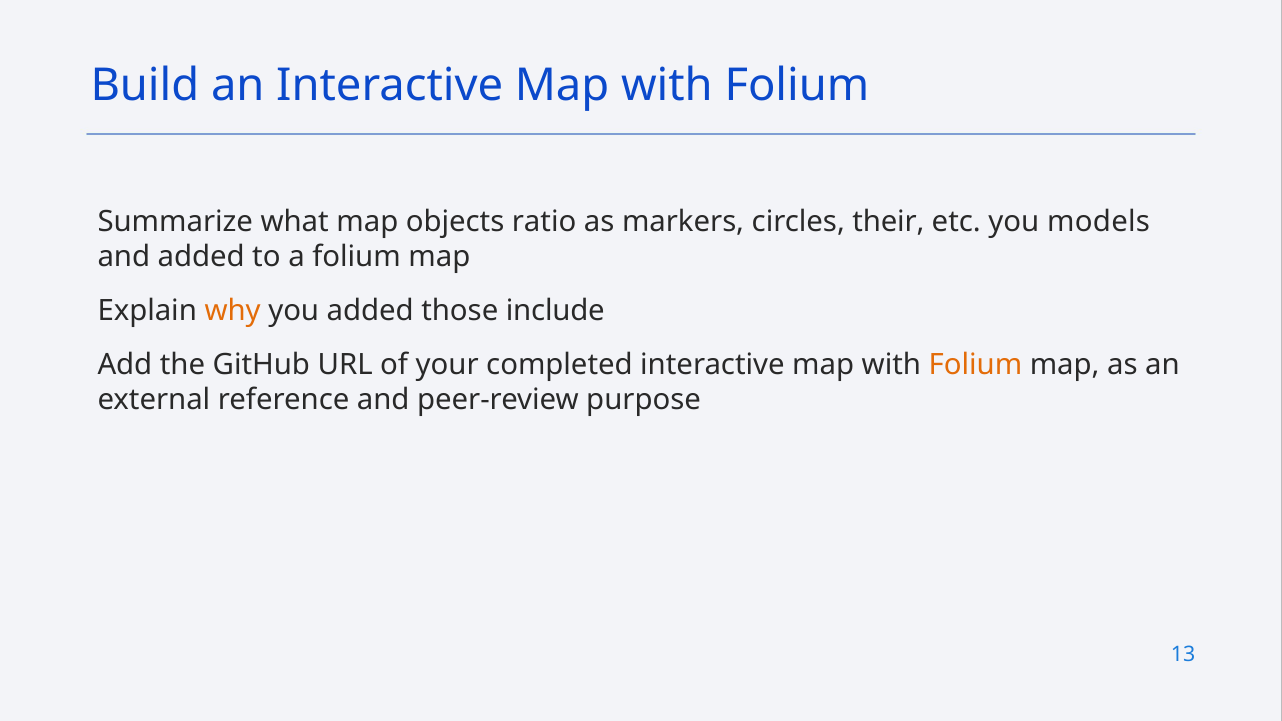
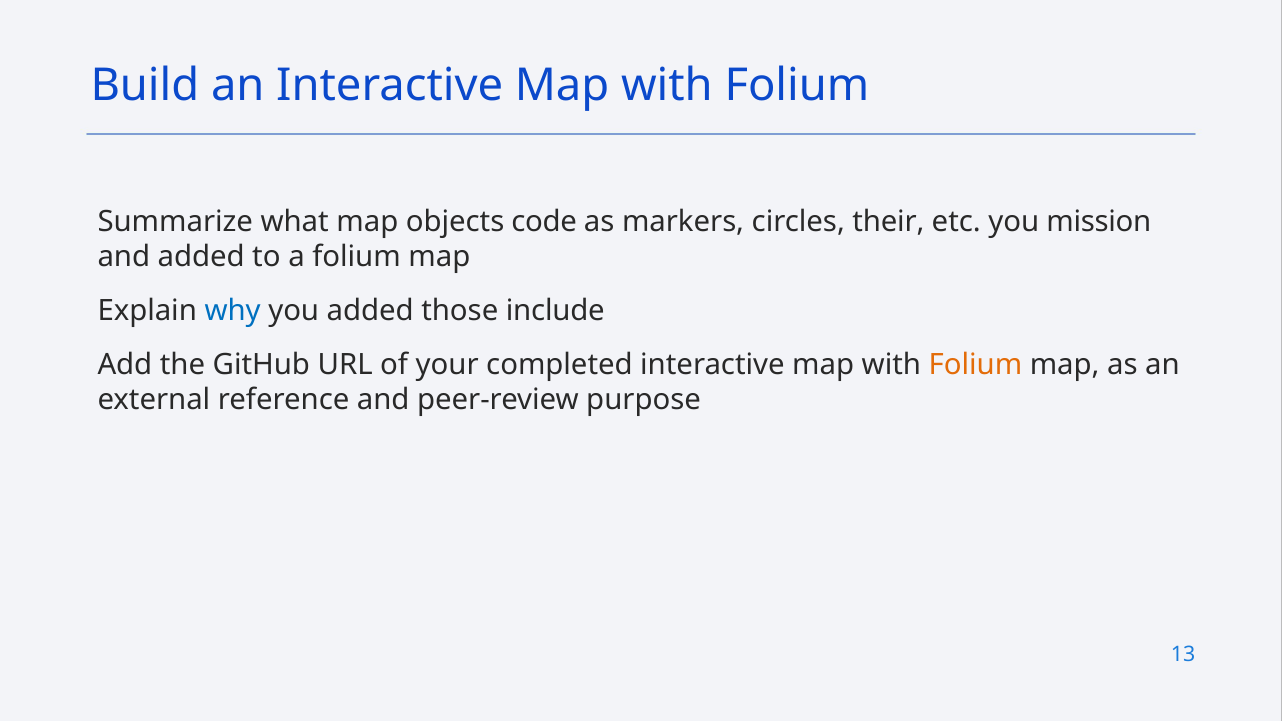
ratio: ratio -> code (544, 222)
models: models -> mission (1099, 222)
why colour: orange -> blue (233, 311)
